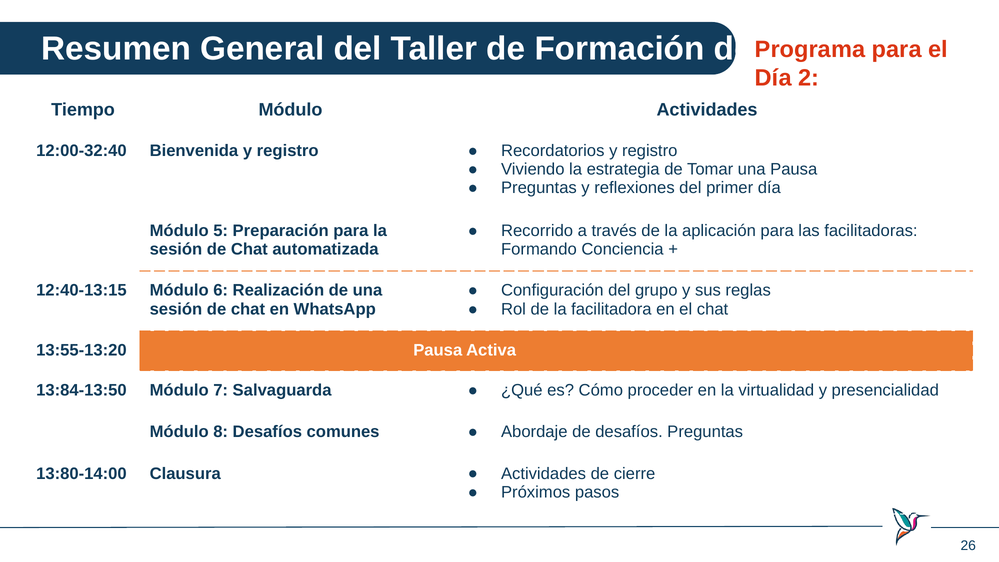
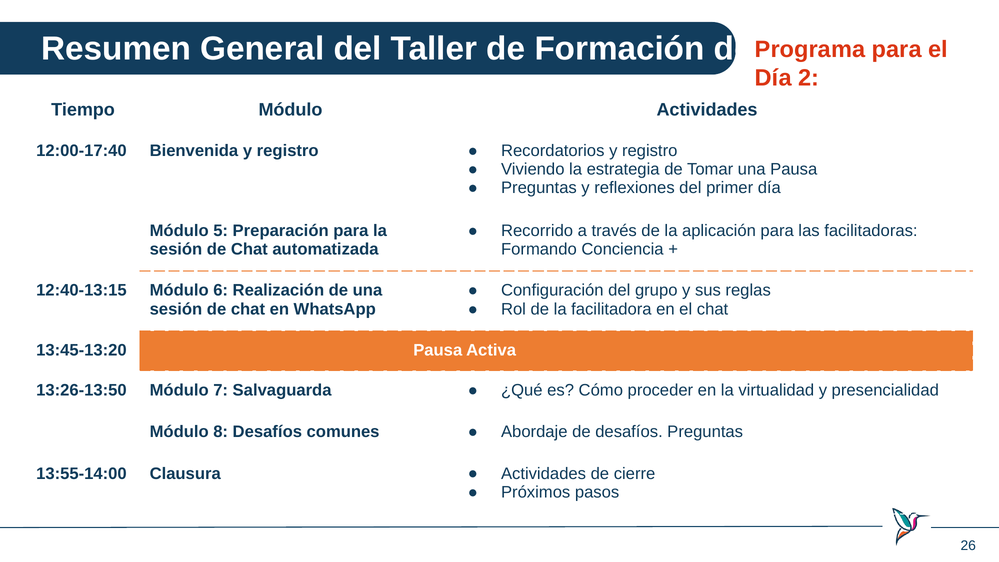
12:00-32:40: 12:00-32:40 -> 12:00-17:40 (81, 151)
13:55-13:20: 13:55-13:20 -> 13:45-13:20 (81, 350)
13:84-13:50: 13:84-13:50 -> 13:26-13:50 (81, 390)
13:80-14:00: 13:80-14:00 -> 13:55-14:00 (81, 474)
